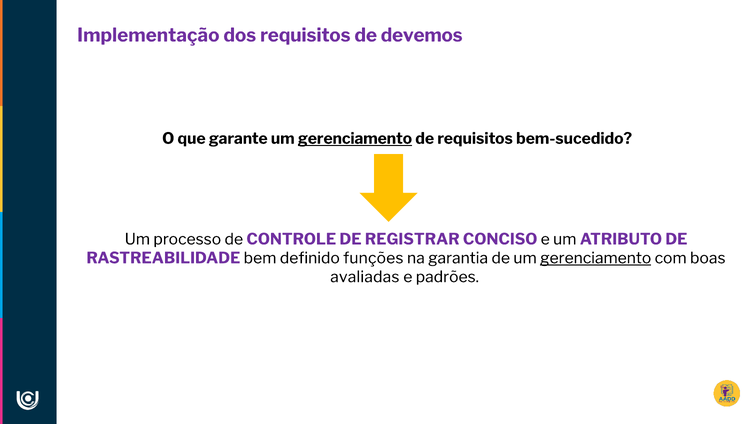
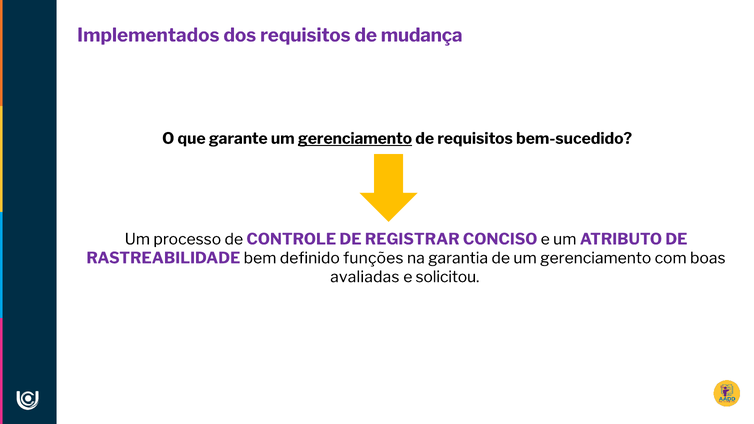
Implementação: Implementação -> Implementados (148, 35)
devemos: devemos -> mudança (422, 35)
gerenciamento underline: present -> none (596, 258)
padrões: padrões -> solicitou (447, 277)
